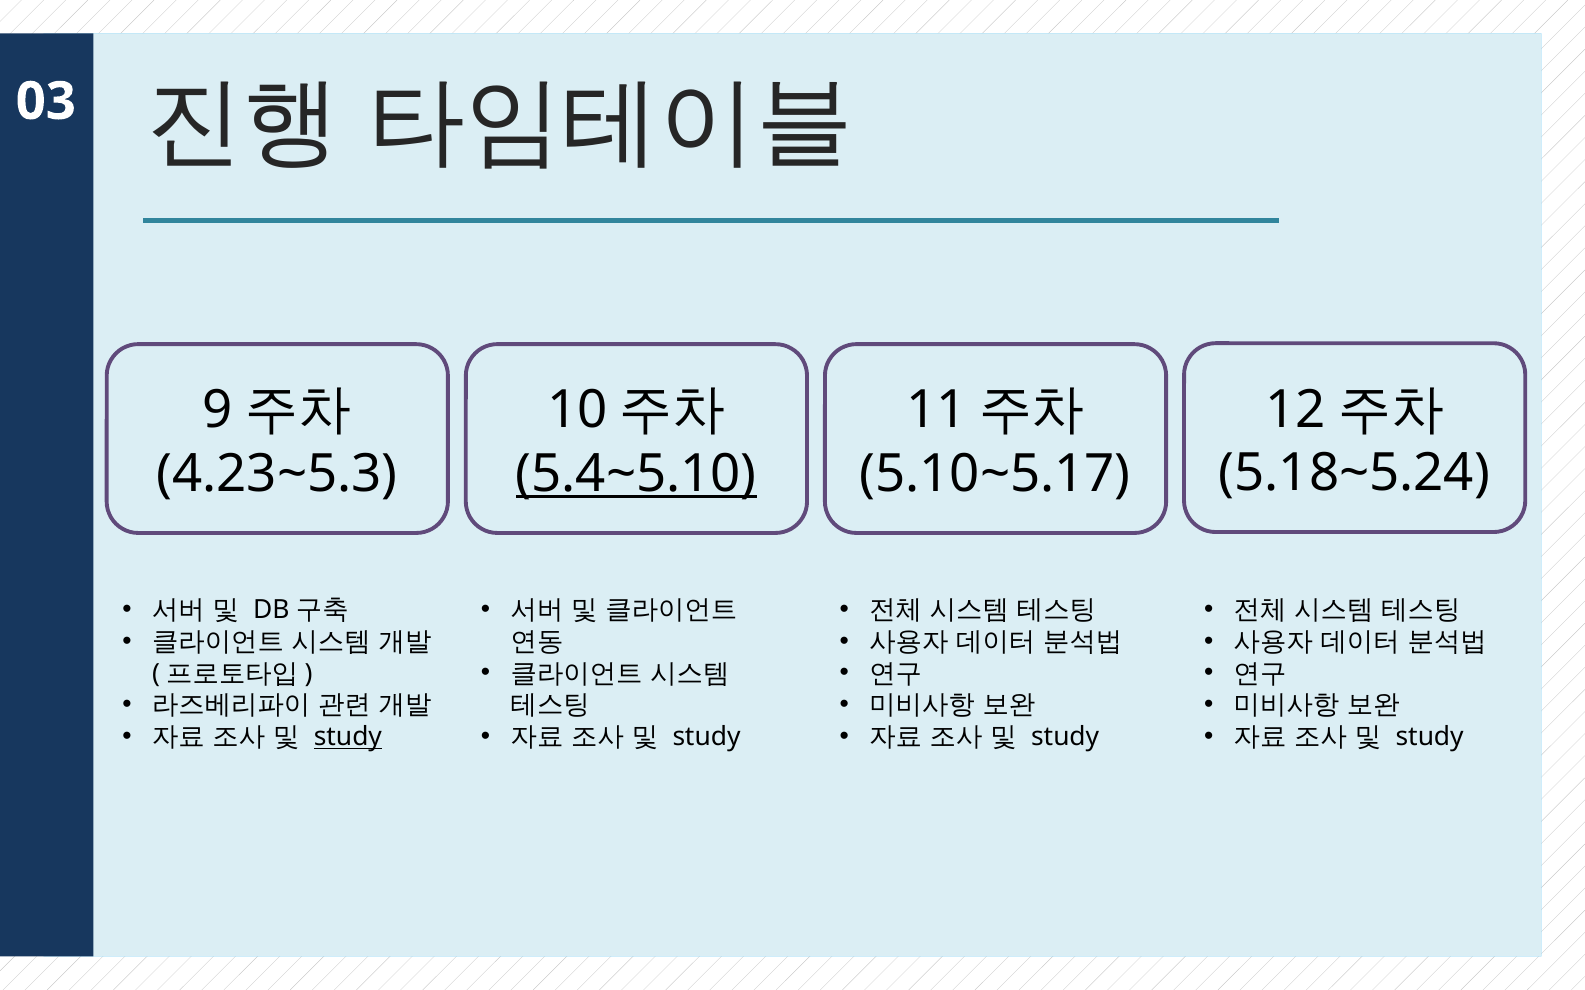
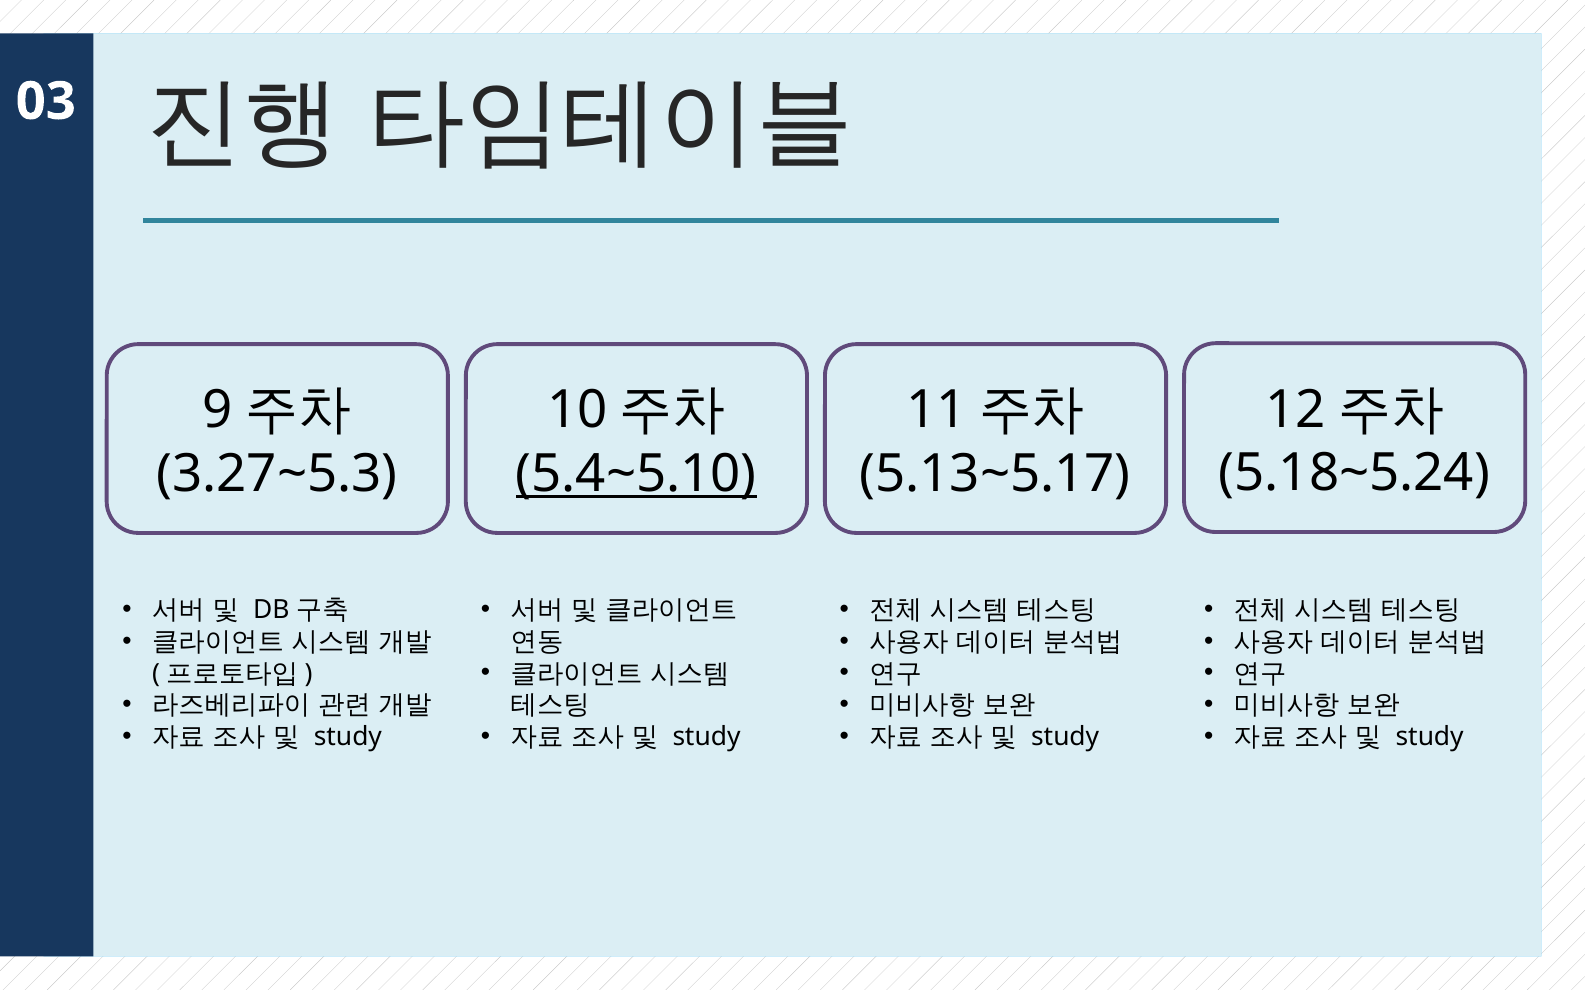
4.23~5.3: 4.23~5.3 -> 3.27~5.3 (277, 474)
5.10~5.17: 5.10~5.17 -> 5.13~5.17 (995, 474)
study underline: present -> none (348, 737)
